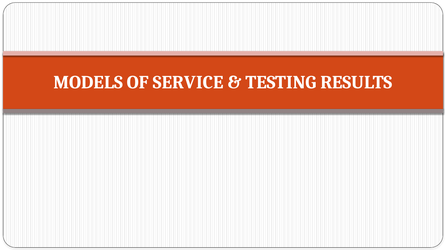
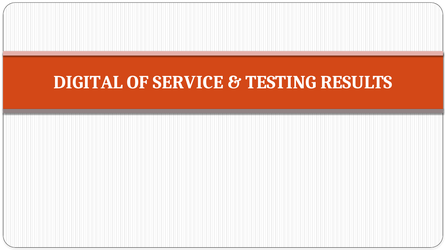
MODELS: MODELS -> DIGITAL (88, 82)
